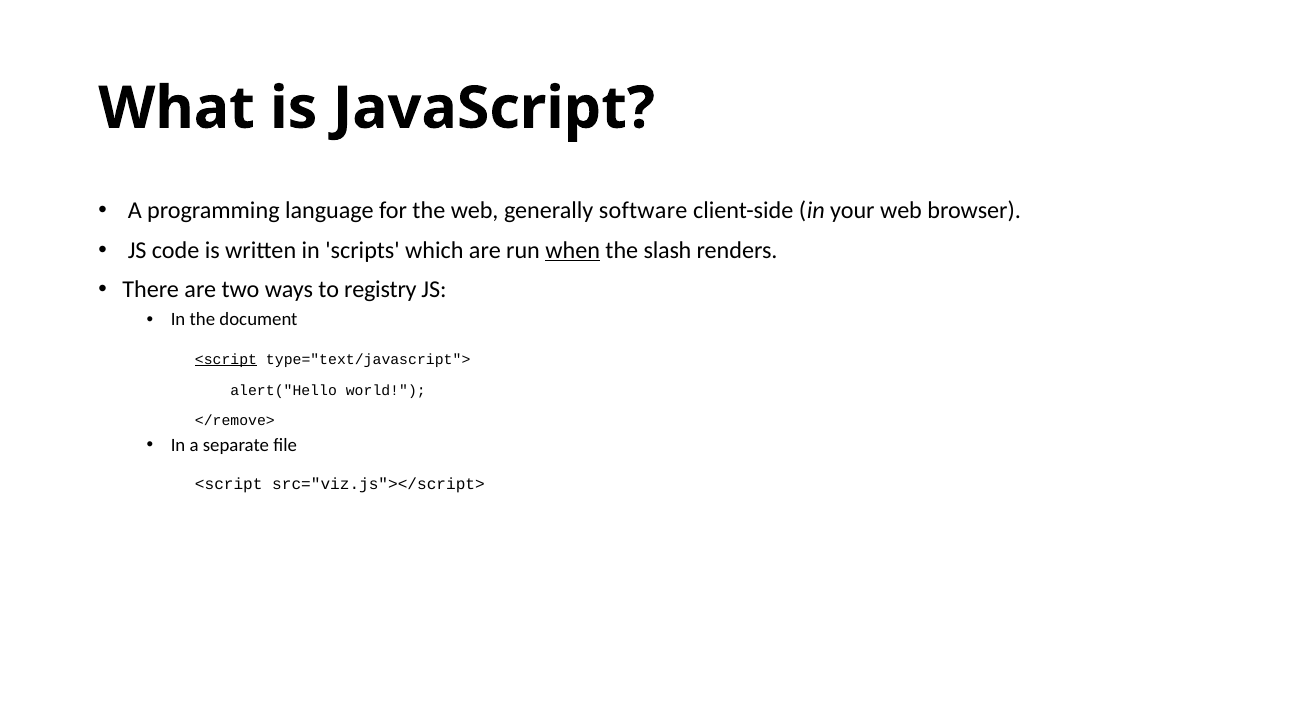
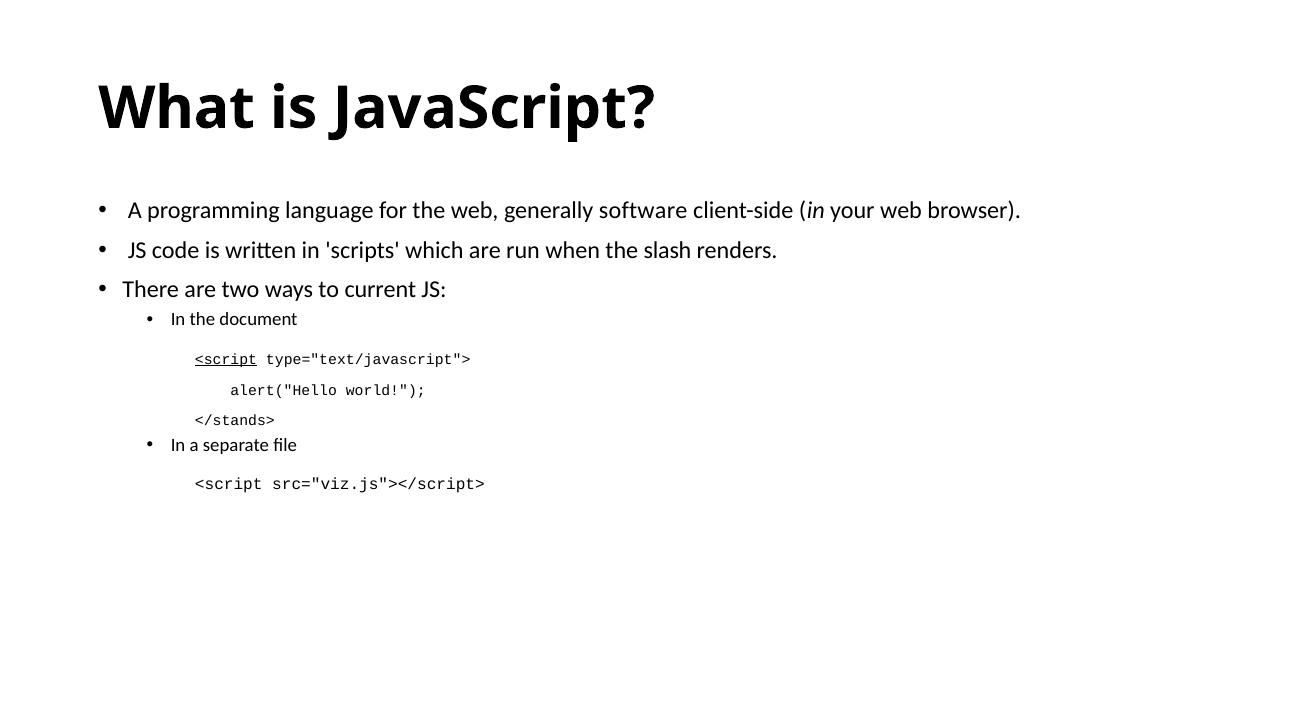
when underline: present -> none (573, 250)
registry: registry -> current (380, 290)
</remove>: </remove> -> </stands> (235, 420)
